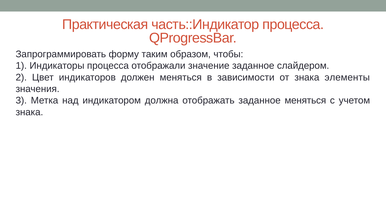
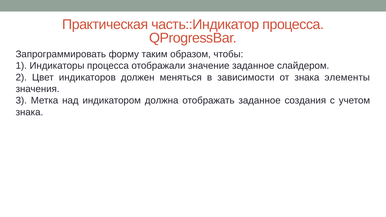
заданное меняться: меняться -> создания (305, 101)
